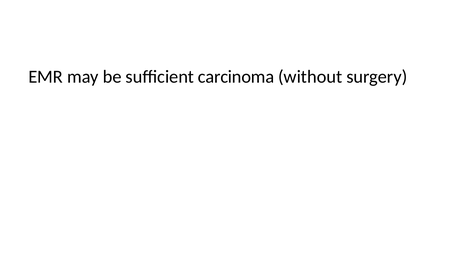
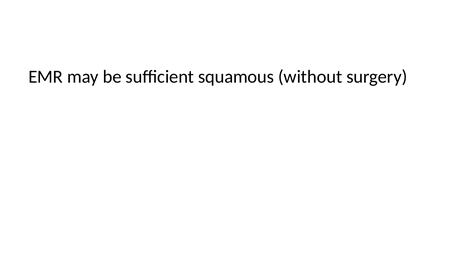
carcinoma: carcinoma -> squamous (236, 77)
